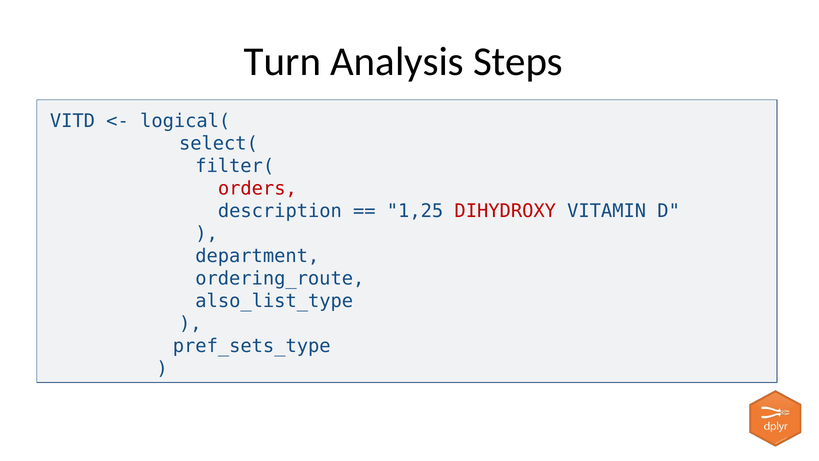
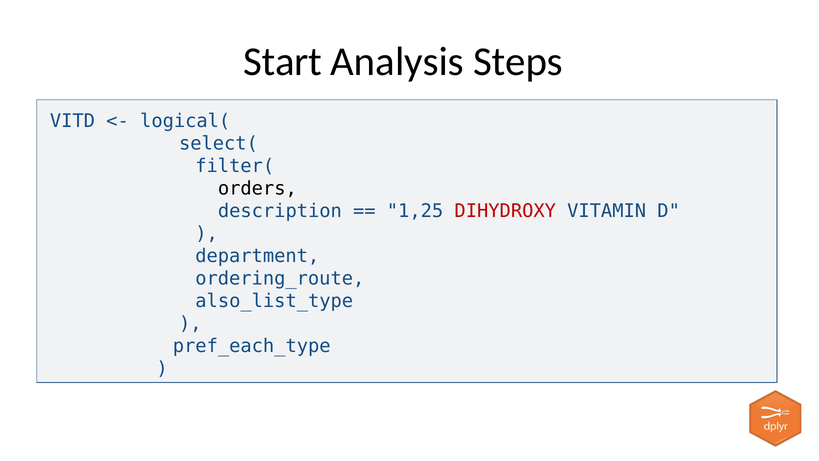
Turn: Turn -> Start (283, 62)
orders colour: red -> black (257, 188)
pref_sets_type: pref_sets_type -> pref_each_type (252, 346)
